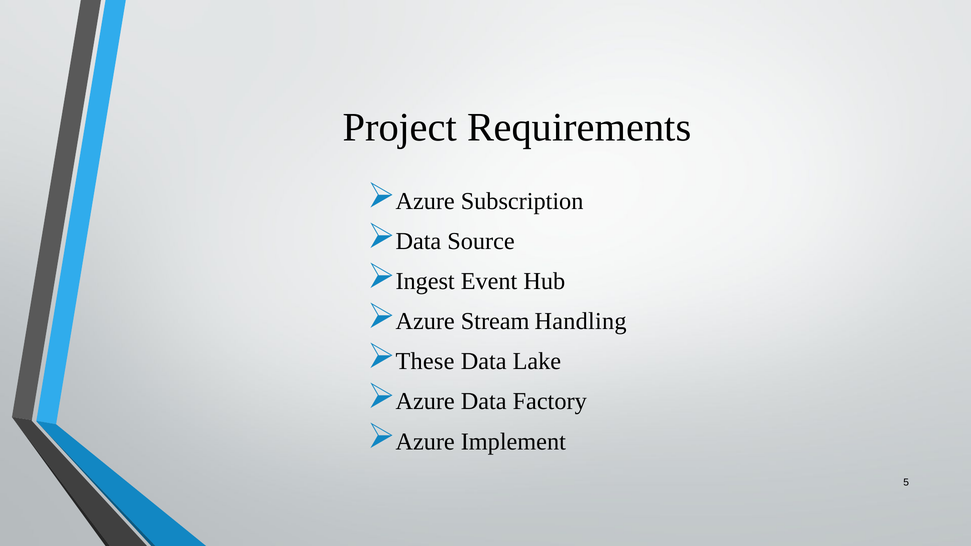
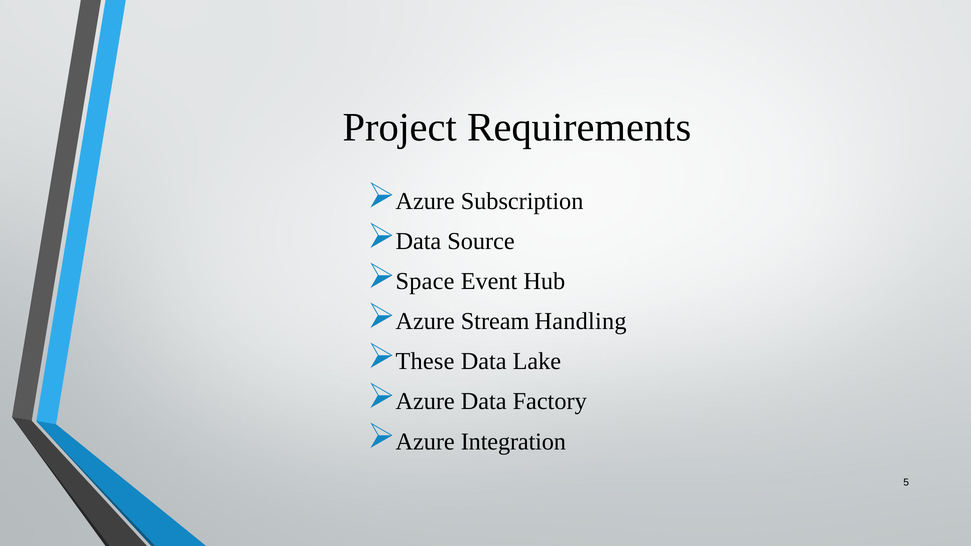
Ingest: Ingest -> Space (425, 281)
Implement: Implement -> Integration (513, 442)
